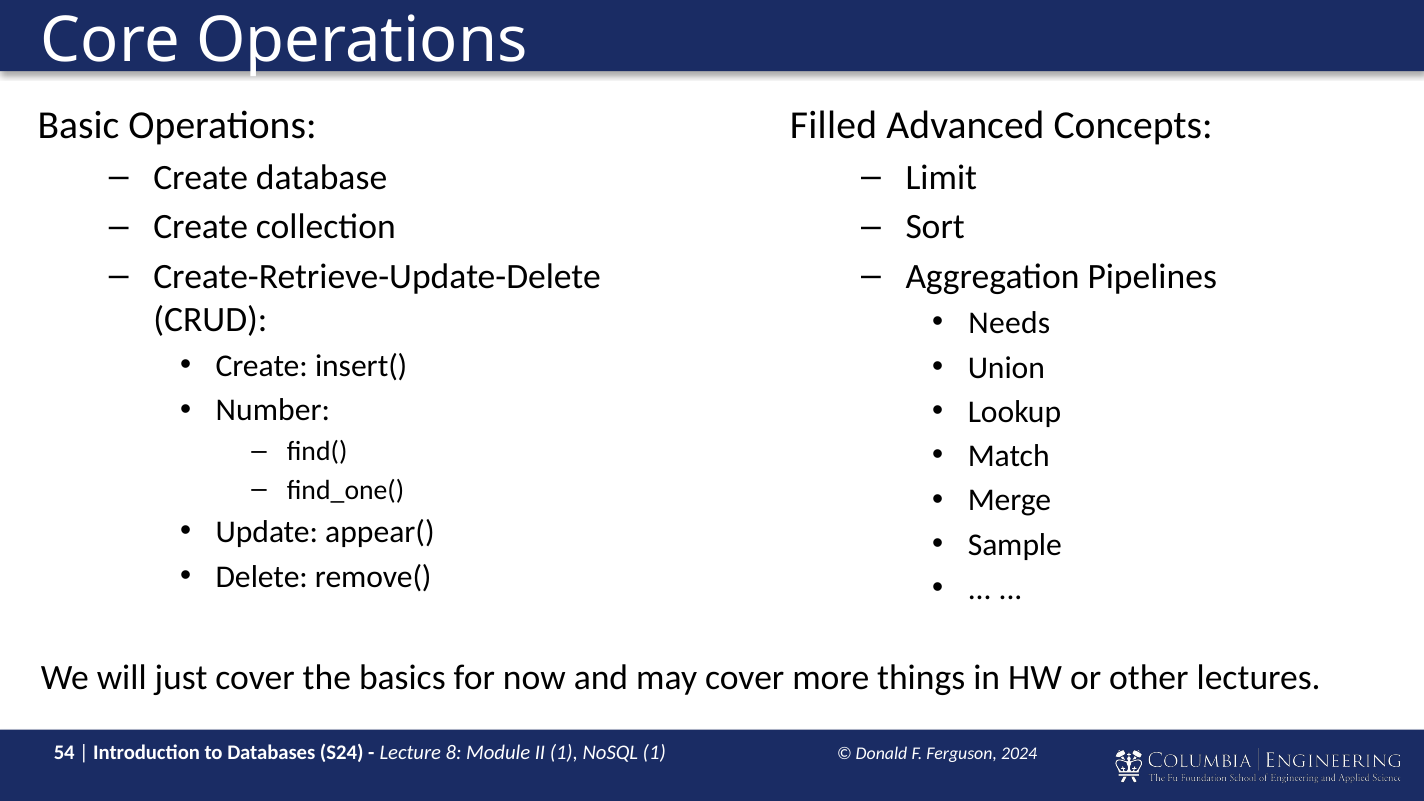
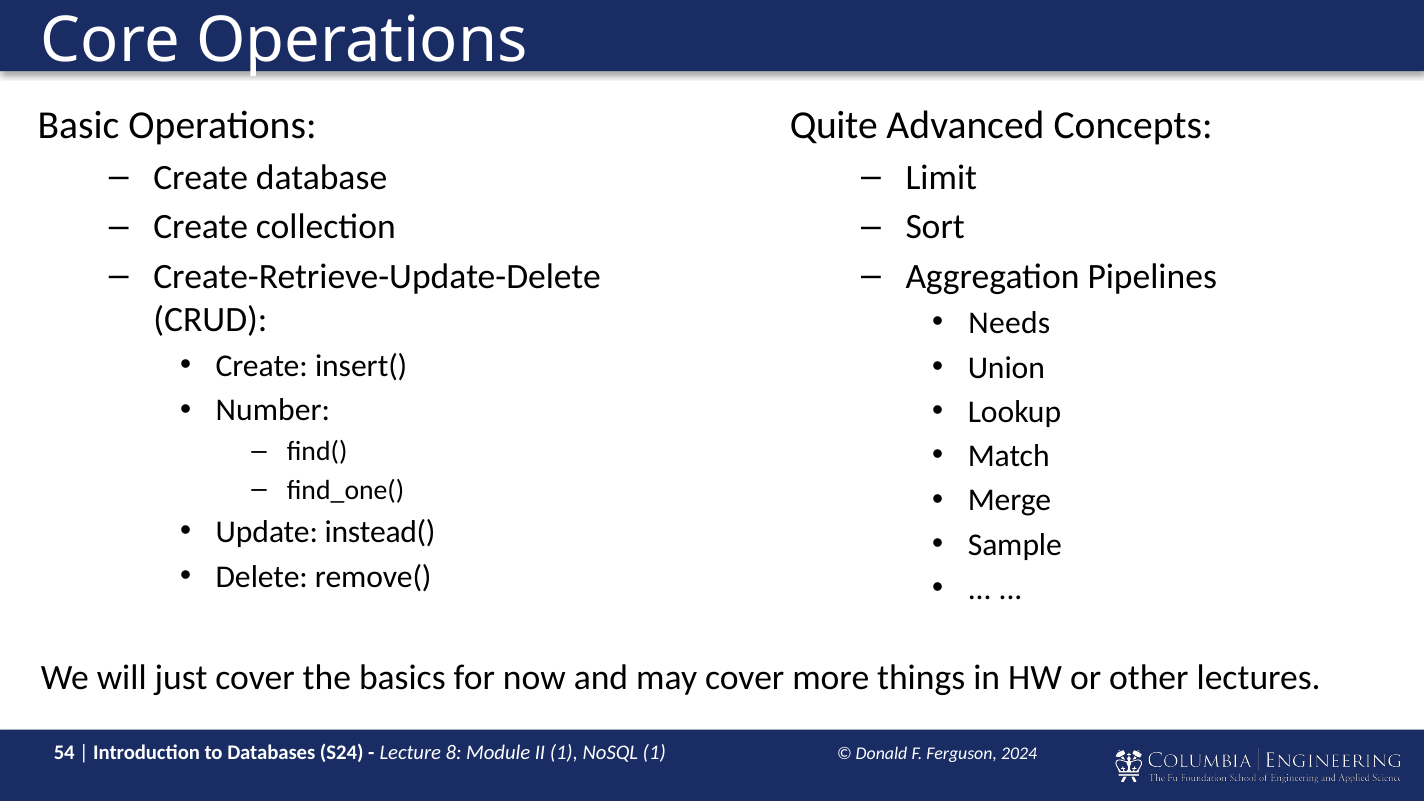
Filled: Filled -> Quite (834, 125)
appear(: appear( -> instead( (380, 532)
